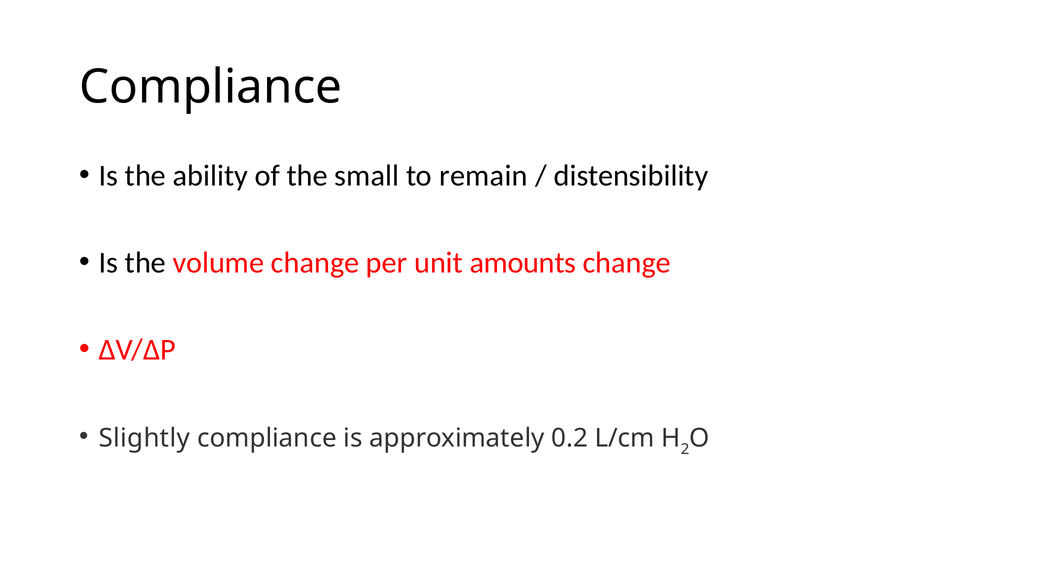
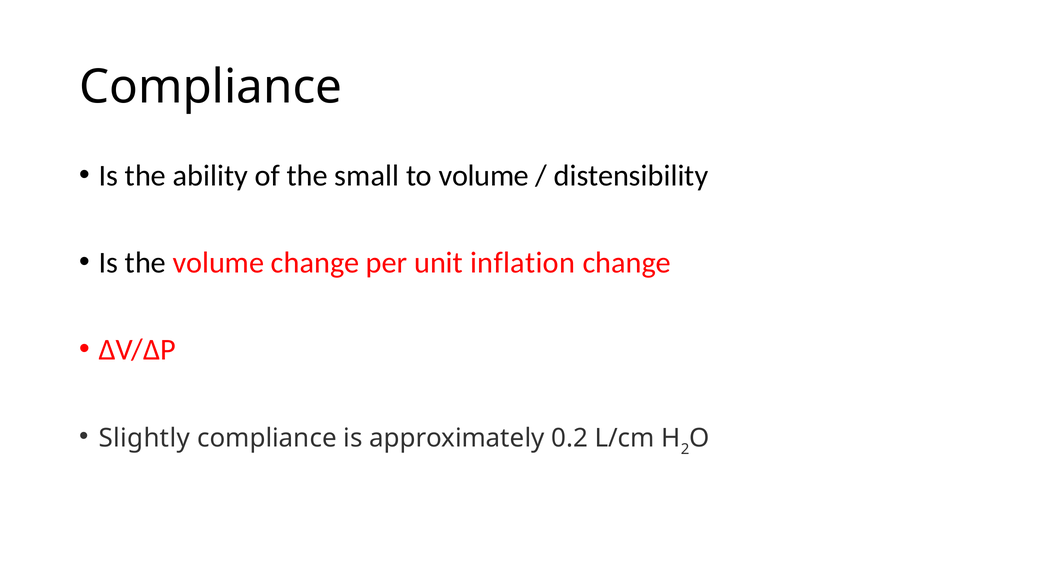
to remain: remain -> volume (484, 176)
amounts: amounts -> inflation (523, 263)
